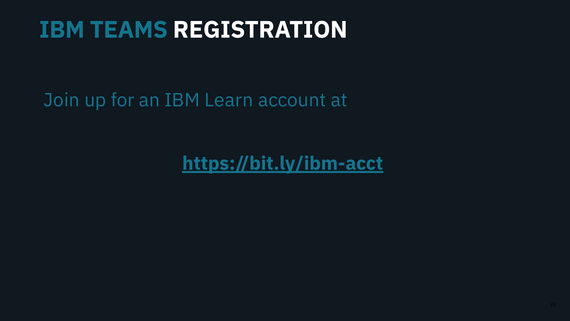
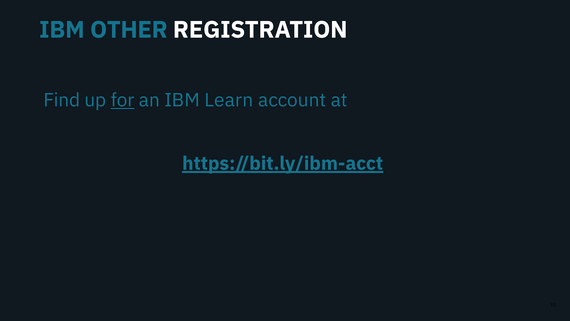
TEAMS: TEAMS -> OTHER (129, 30)
Join: Join -> Find (62, 100)
for underline: none -> present (123, 100)
